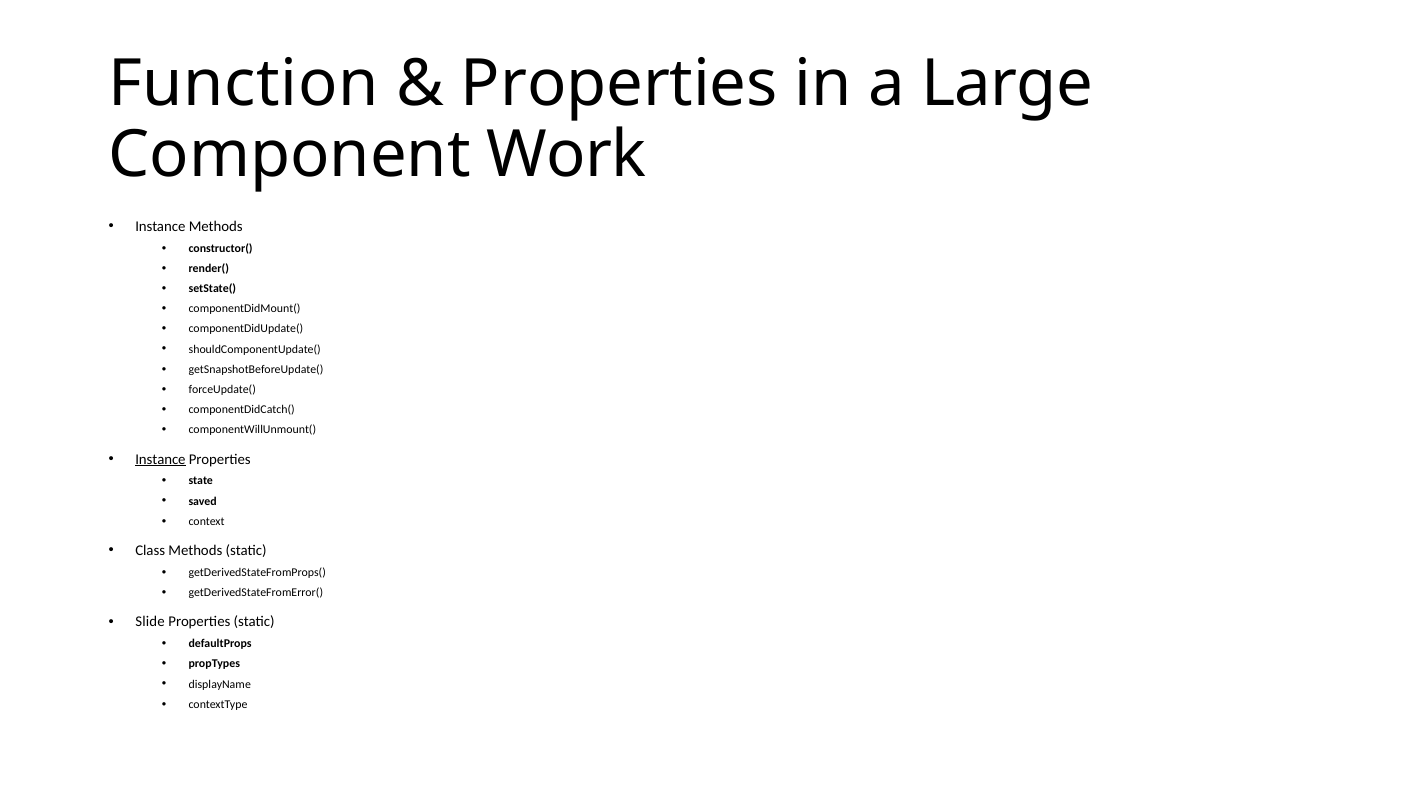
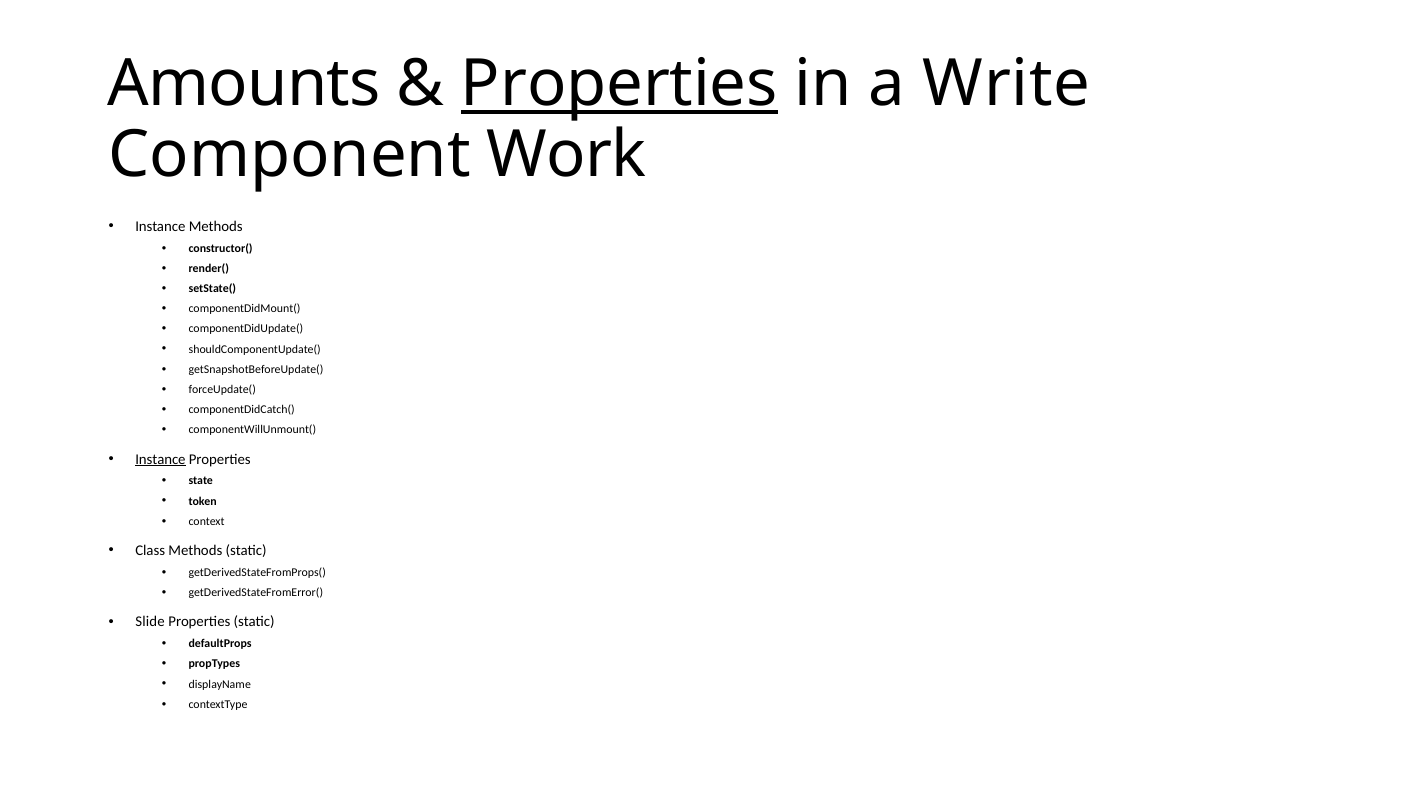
Function: Function -> Amounts (244, 84)
Properties underline: none -> present (619, 84)
Large: Large -> Write (1006, 84)
saved: saved -> token (203, 501)
